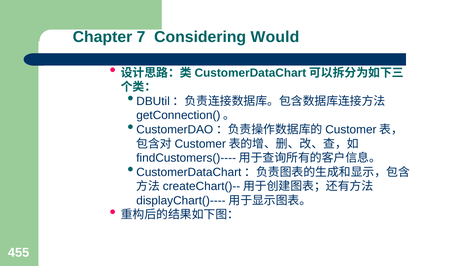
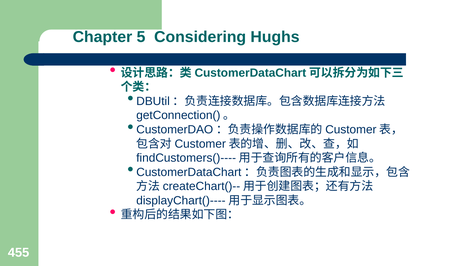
7: 7 -> 5 (141, 37)
Would: Would -> Hughs (275, 37)
